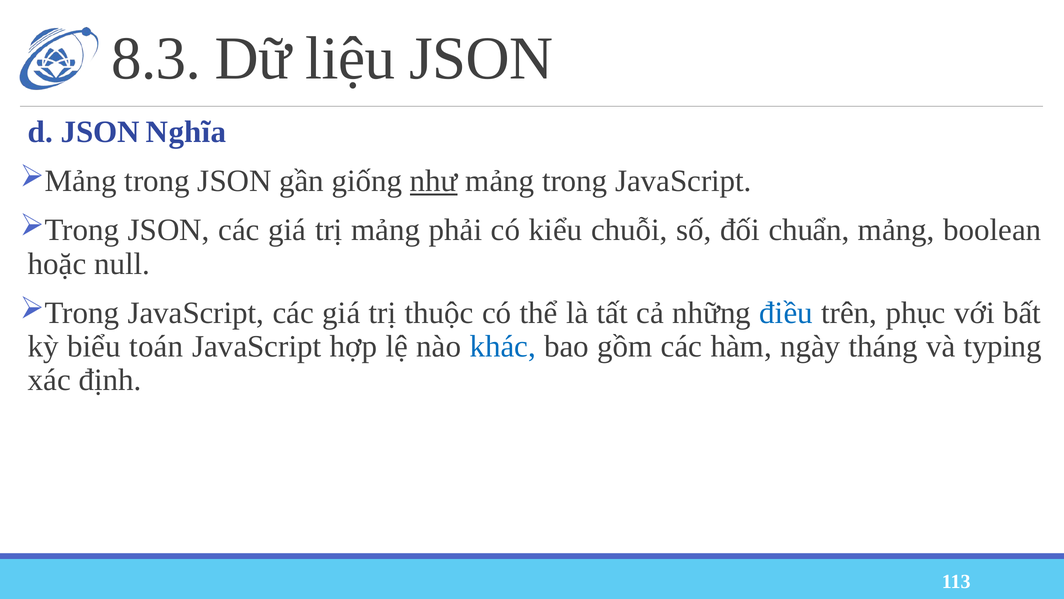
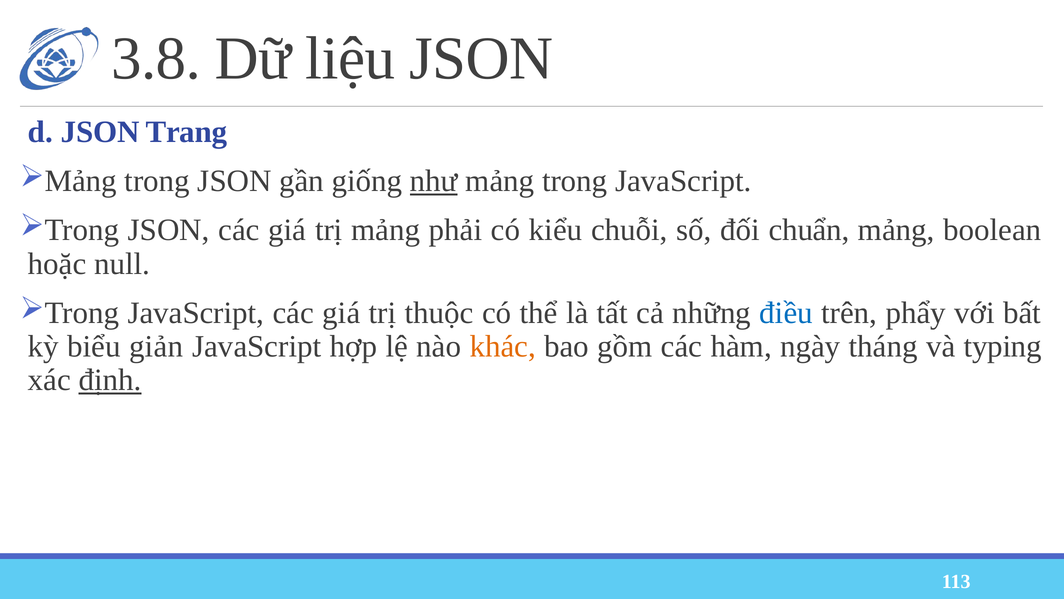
8.3: 8.3 -> 3.8 (156, 59)
Nghĩa: Nghĩa -> Trang (186, 132)
phục: phục -> phẩy (916, 313)
toán: toán -> giản (156, 346)
khác colour: blue -> orange (503, 346)
định underline: none -> present (110, 380)
